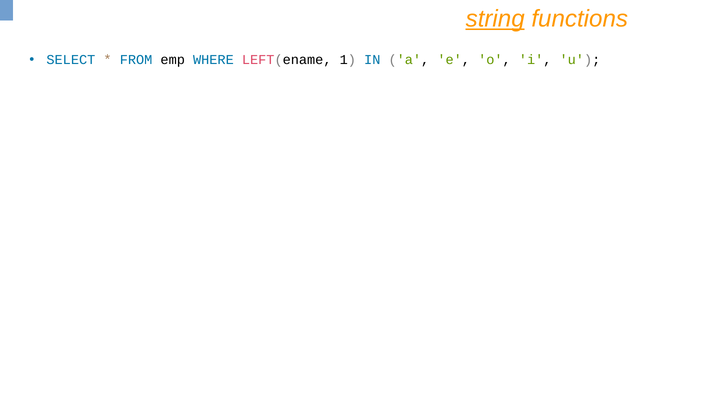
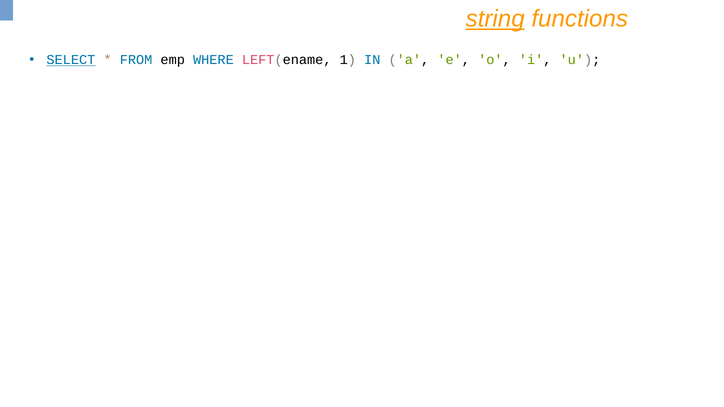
SELECT underline: none -> present (71, 60)
